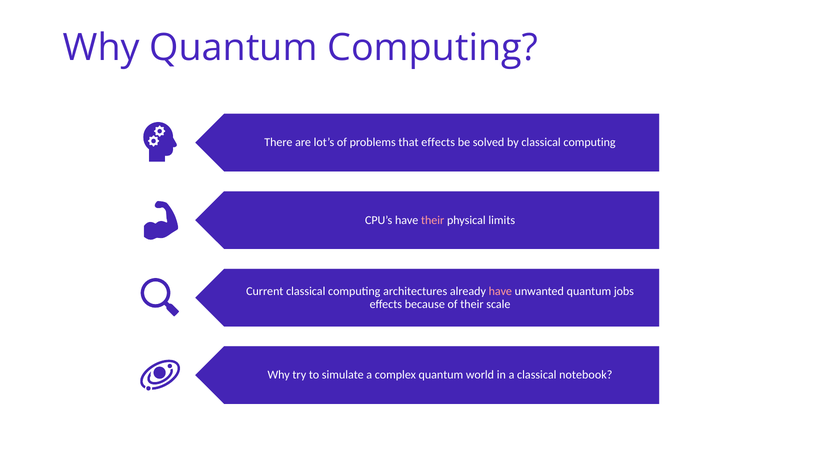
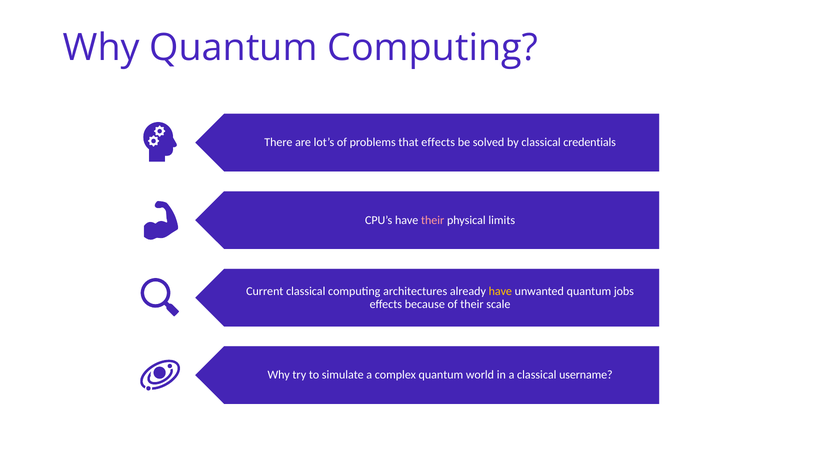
by classical computing: computing -> credentials (590, 143)
have colour: pink -> yellow (500, 291)
notebook: notebook -> username (586, 375)
